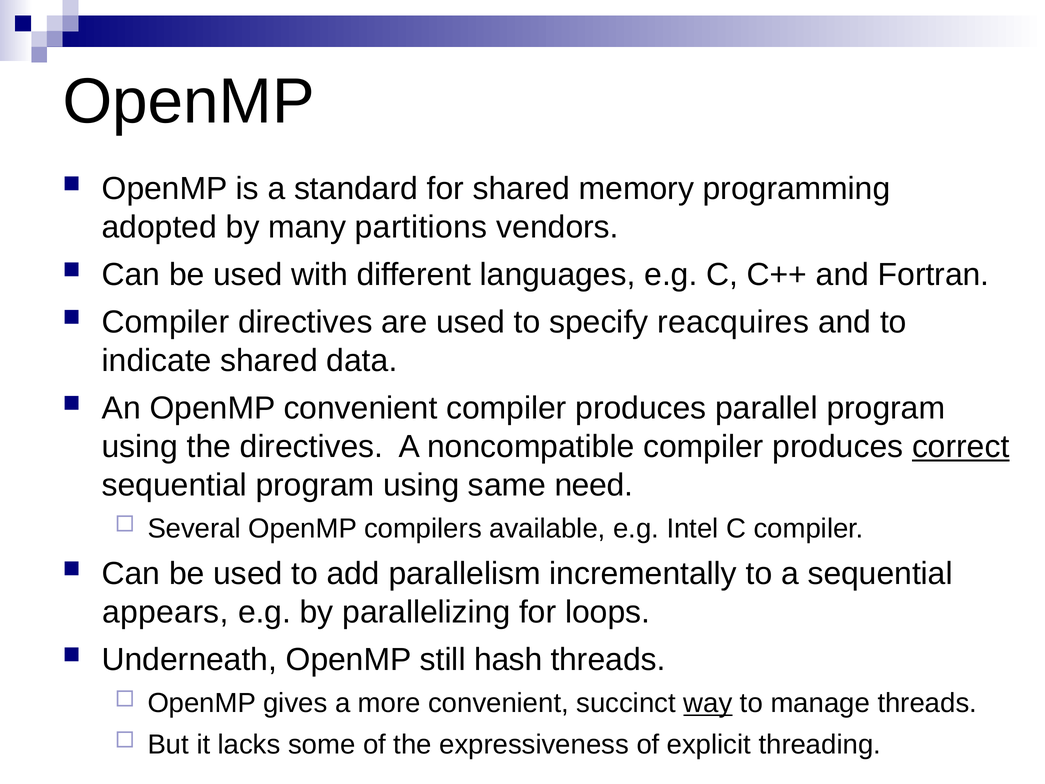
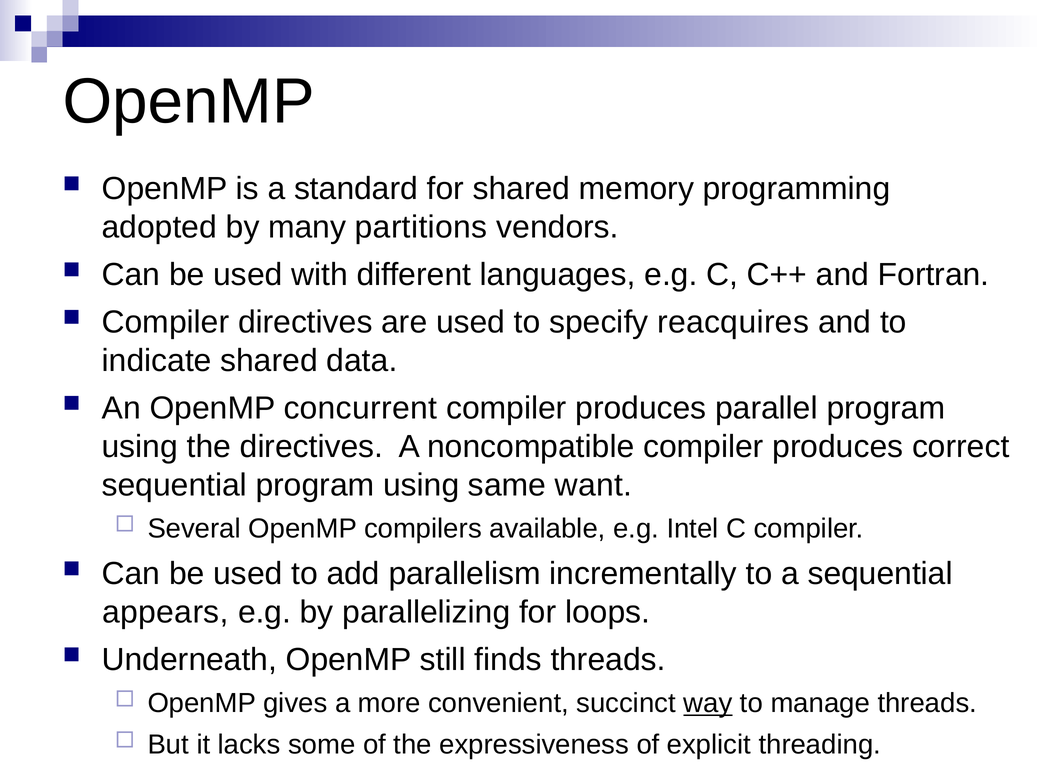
OpenMP convenient: convenient -> concurrent (360, 408)
correct underline: present -> none (961, 447)
need: need -> want (594, 485)
hash: hash -> finds (508, 660)
